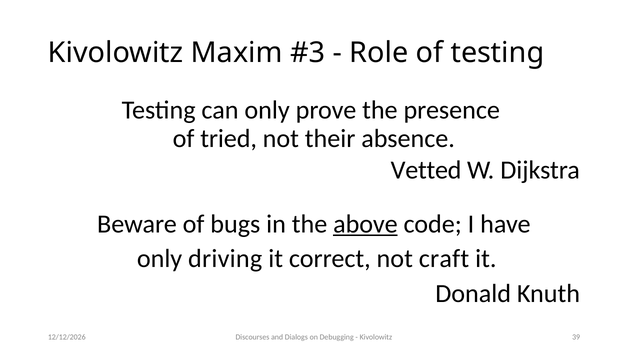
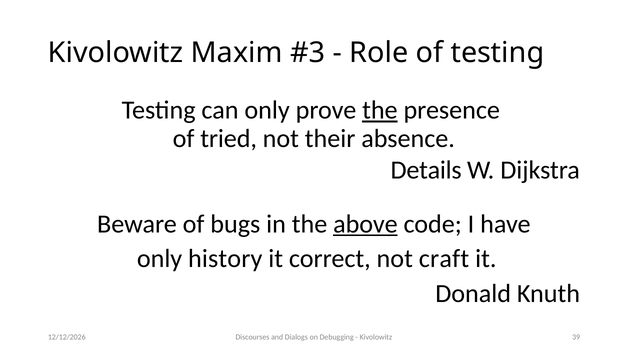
the underline: none -> present (380, 110)
Vetted: Vetted -> Details (426, 170)
driving: driving -> history (225, 259)
